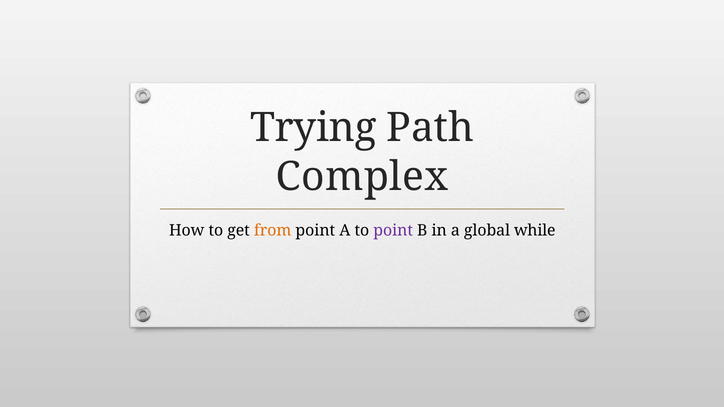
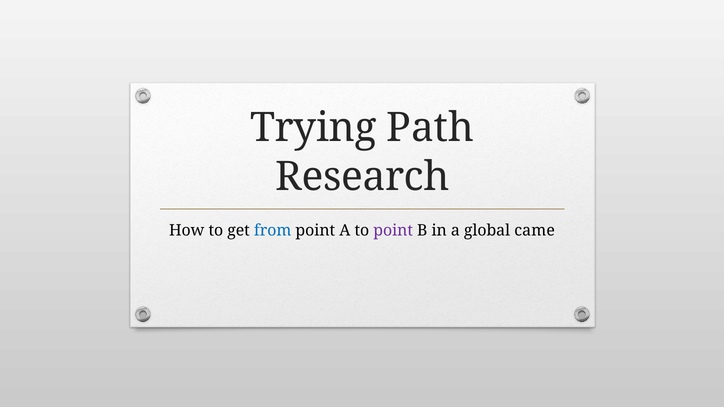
Complex: Complex -> Research (362, 177)
from colour: orange -> blue (273, 231)
while: while -> came (535, 231)
